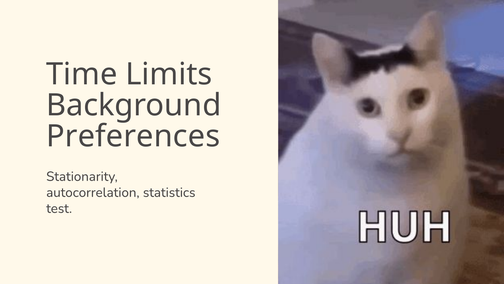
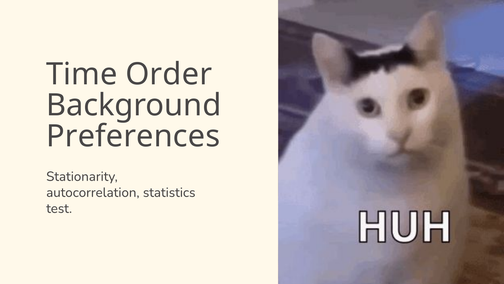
Limits: Limits -> Order (169, 74)
